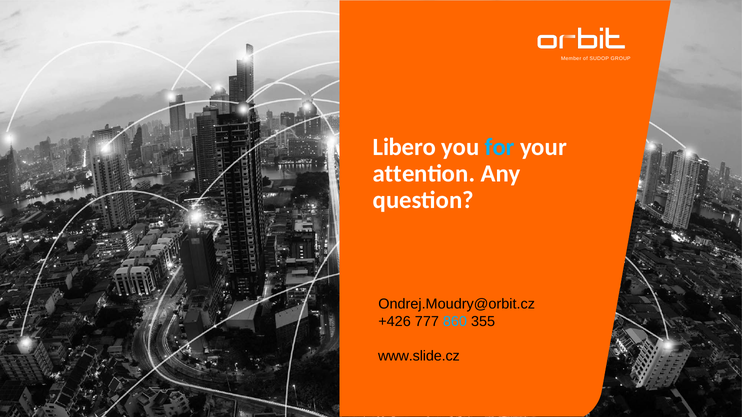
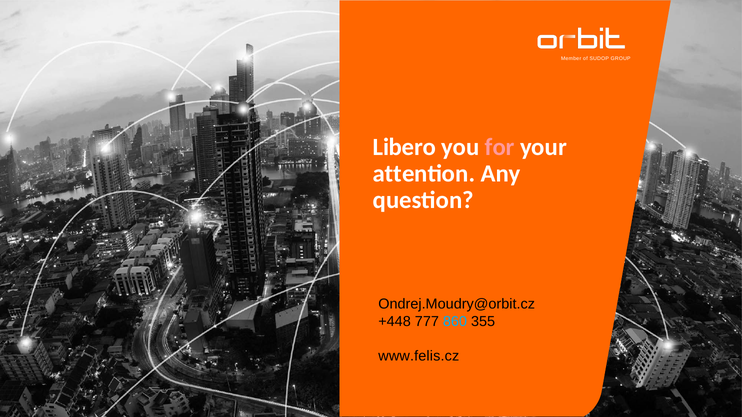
for colour: light blue -> pink (500, 147)
+426: +426 -> +448 (395, 322)
www.slide.cz: www.slide.cz -> www.felis.cz (419, 356)
